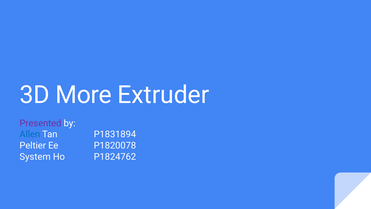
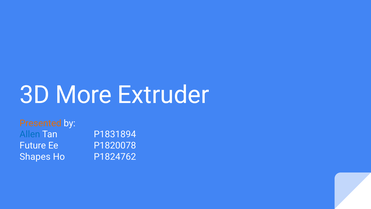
Presented colour: purple -> orange (40, 123)
Peltier: Peltier -> Future (33, 145)
System: System -> Shapes (35, 156)
